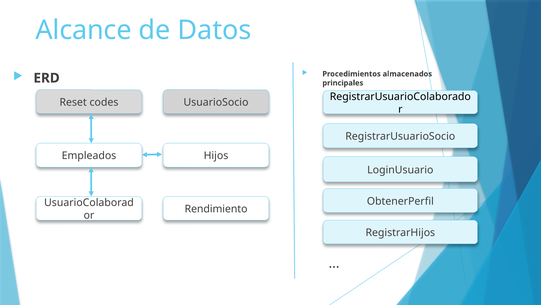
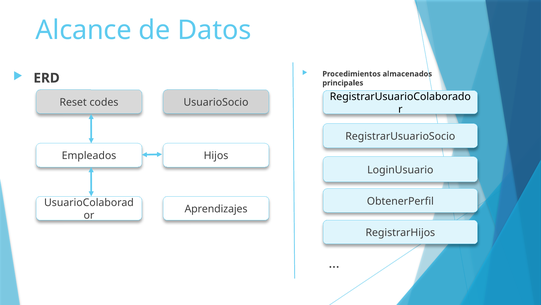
Rendimiento: Rendimiento -> Aprendizajes (216, 209)
